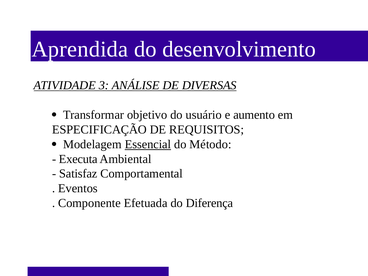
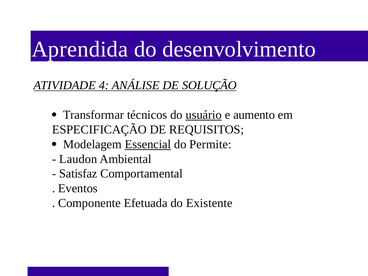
3: 3 -> 4 (104, 85)
DIVERSAS: DIVERSAS -> SOLUÇÃO (209, 85)
objetivo: objetivo -> técnicos (147, 115)
usuário underline: none -> present (204, 115)
Método: Método -> Permite (211, 144)
Executa: Executa -> Laudon (78, 159)
Diferença: Diferença -> Existente (209, 203)
